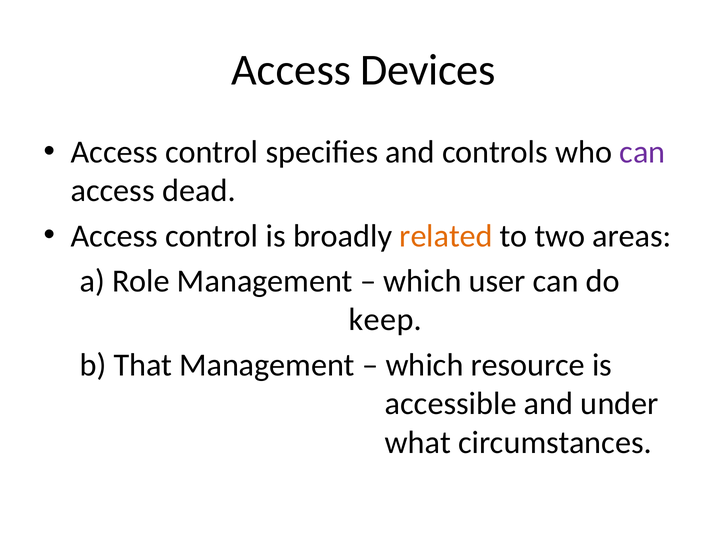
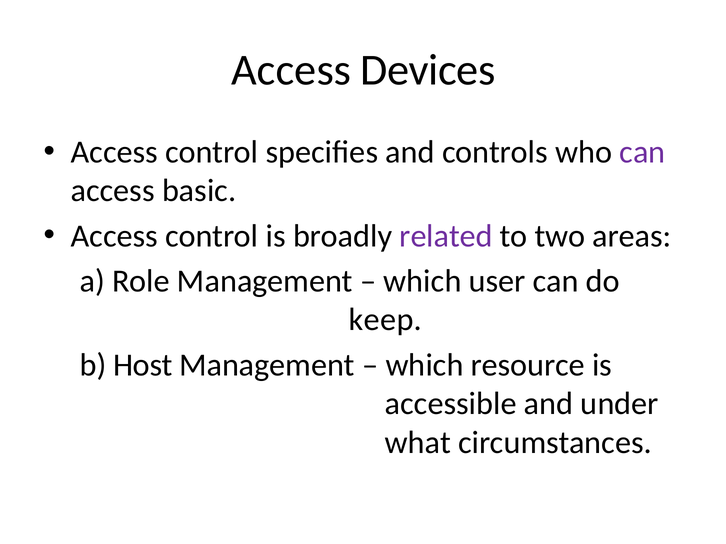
dead: dead -> basic (199, 191)
related colour: orange -> purple (446, 236)
That: That -> Host (143, 365)
